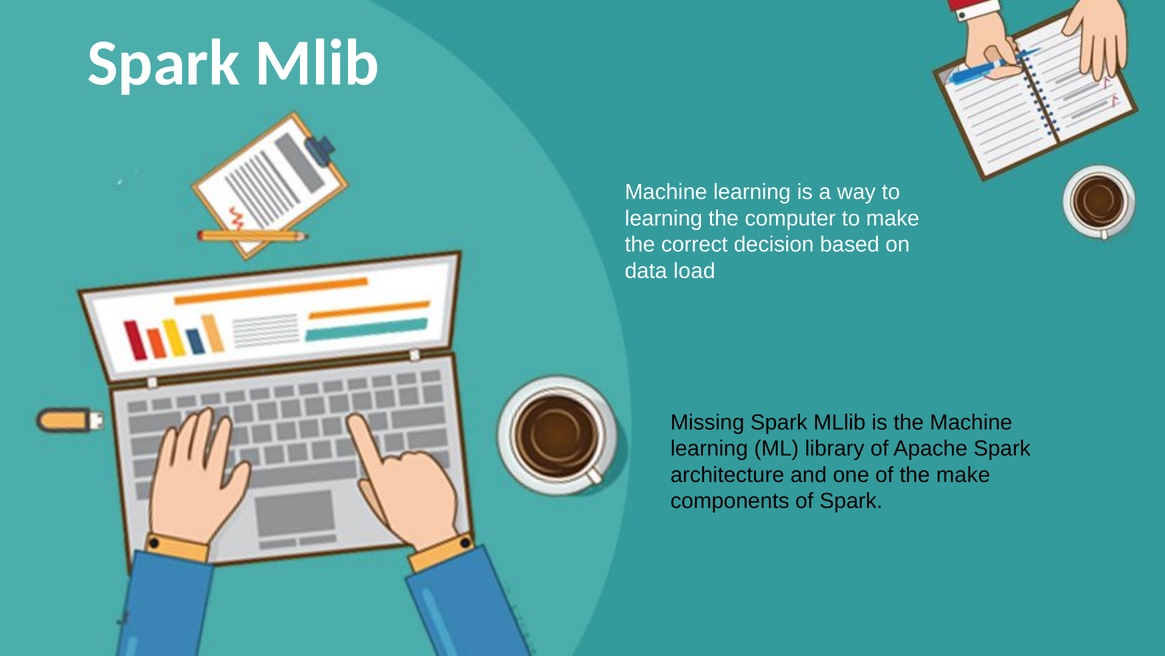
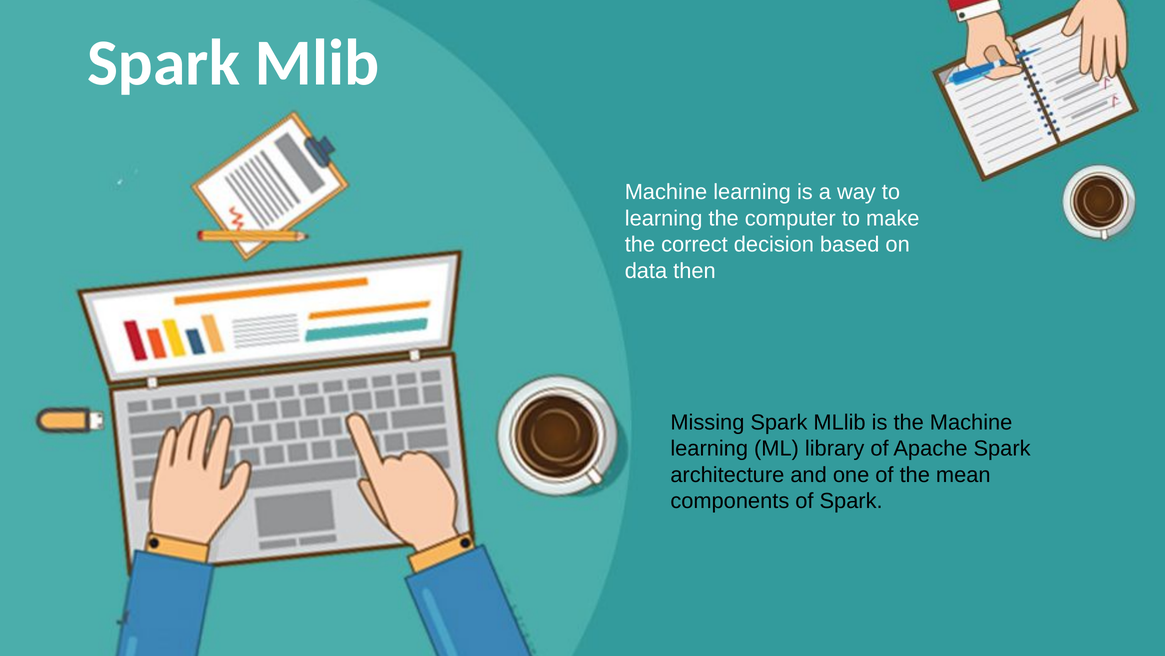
load: load -> then (694, 271)
the make: make -> mean (963, 474)
